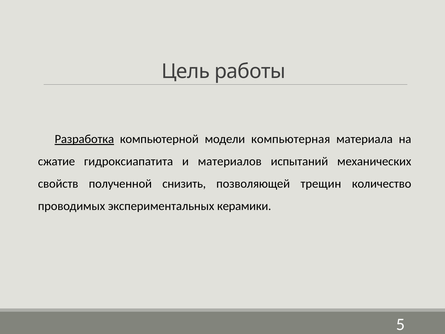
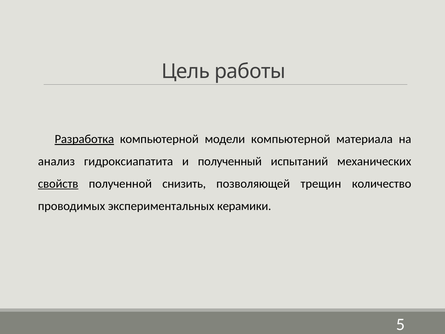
модели компьютерная: компьютерная -> компьютерной (291, 139)
сжатие: сжатие -> анализ (56, 161)
материалов: материалов -> полученный (230, 161)
свойств underline: none -> present (58, 184)
